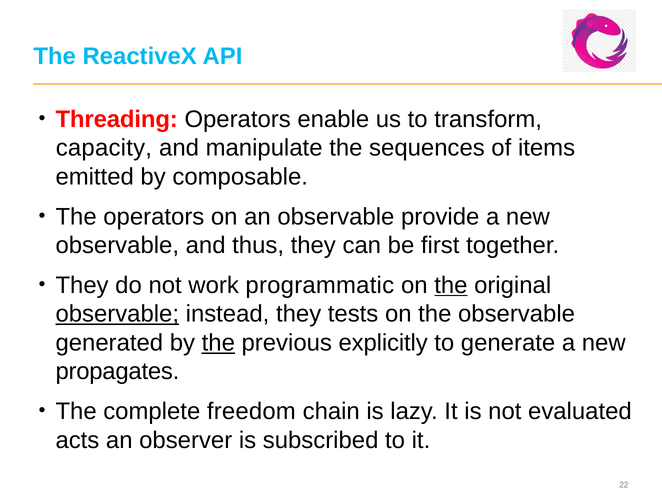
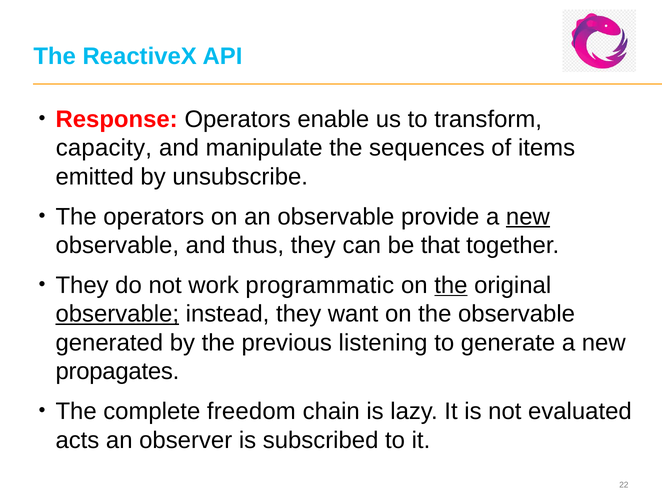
Threading: Threading -> Response (117, 119)
composable: composable -> unsubscribe (240, 177)
new underline: none -> present (528, 216)
first: first -> that (440, 245)
tests: tests -> want (353, 314)
the underline: present -> none (218, 342)
explicitly: explicitly -> listening (383, 342)
